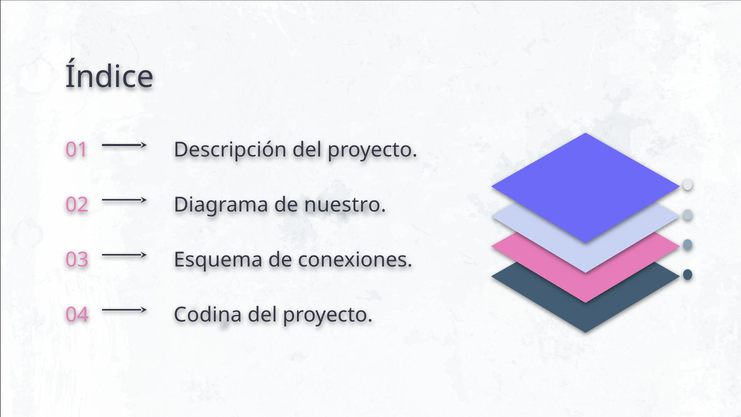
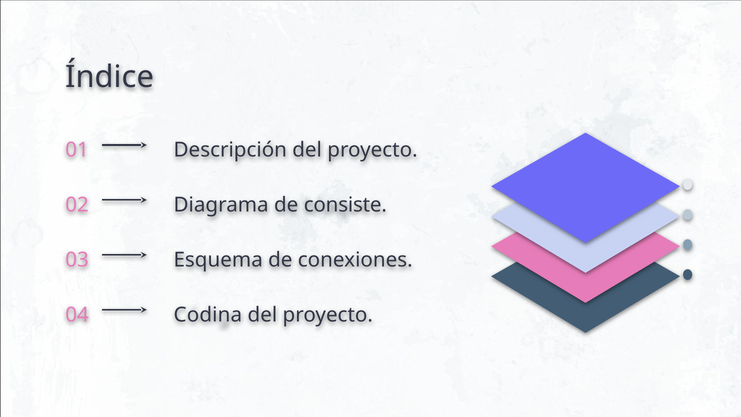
nuestro: nuestro -> consiste (345, 205)
